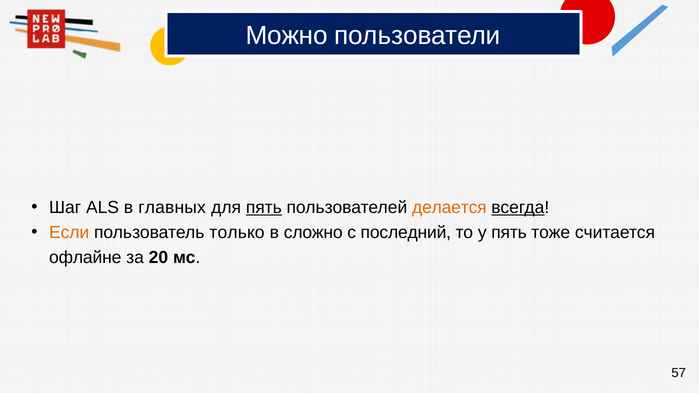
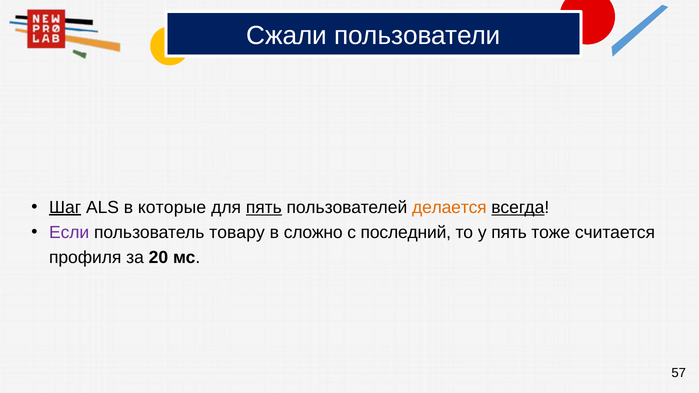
Можно: Можно -> Сжали (287, 35)
Шаг underline: none -> present (65, 207)
главных: главных -> которые (172, 207)
Если colour: orange -> purple (69, 233)
только: только -> товару (237, 233)
офлайне: офлайне -> профиля (85, 258)
